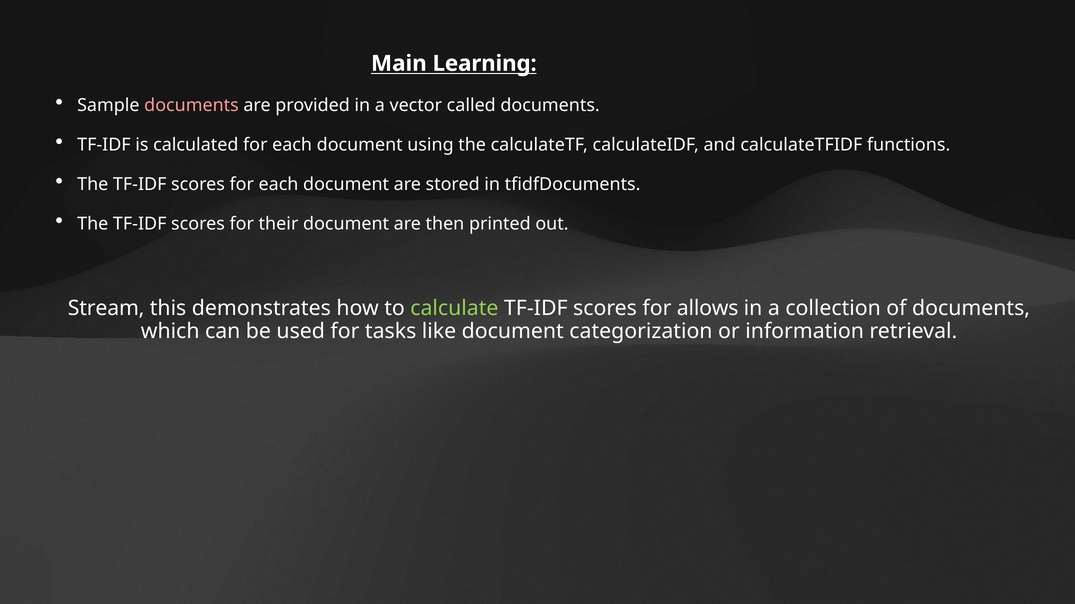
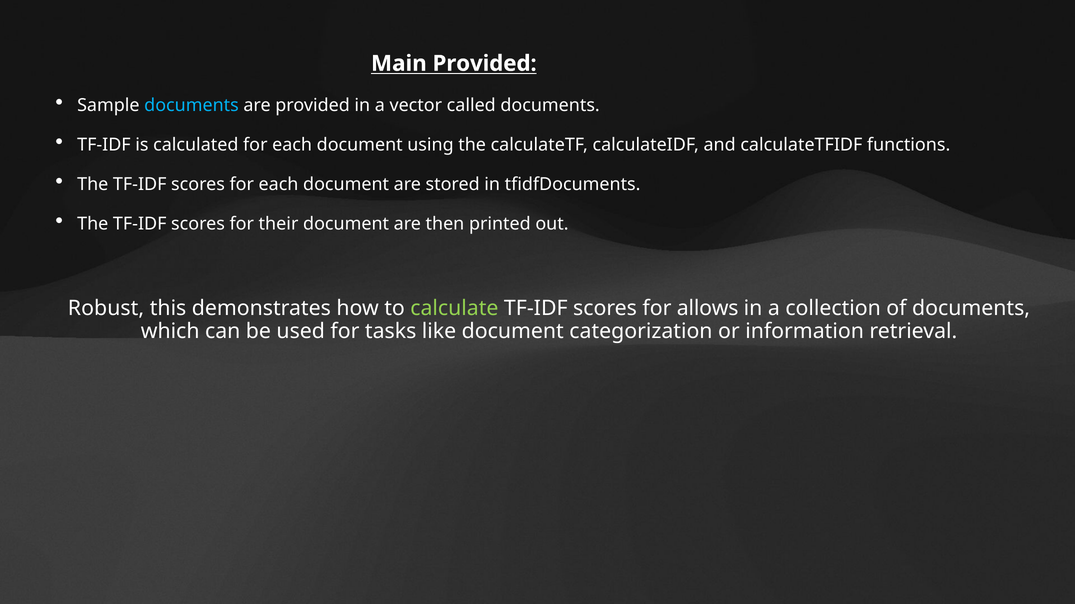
Main Learning: Learning -> Provided (485, 64)
documents colour: pink -> light blue (192, 106)
Stream: Stream -> Robust (106, 309)
